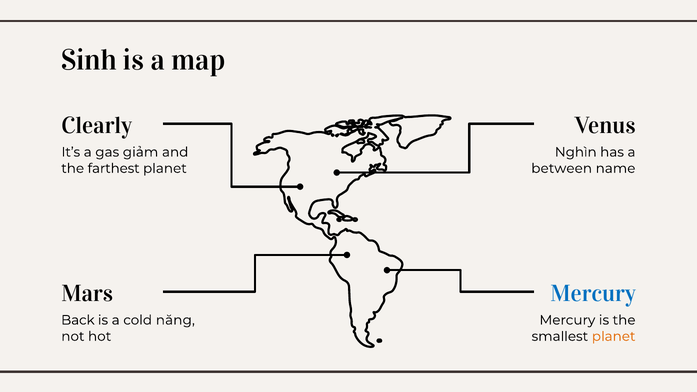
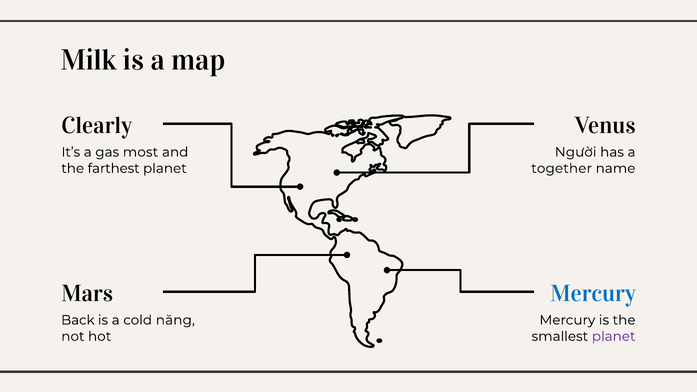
Sinh: Sinh -> Milk (89, 60)
giảm: giảm -> most (141, 152)
Nghìn: Nghìn -> Người (576, 152)
between: between -> together (562, 168)
planet colour: orange -> purple (614, 336)
